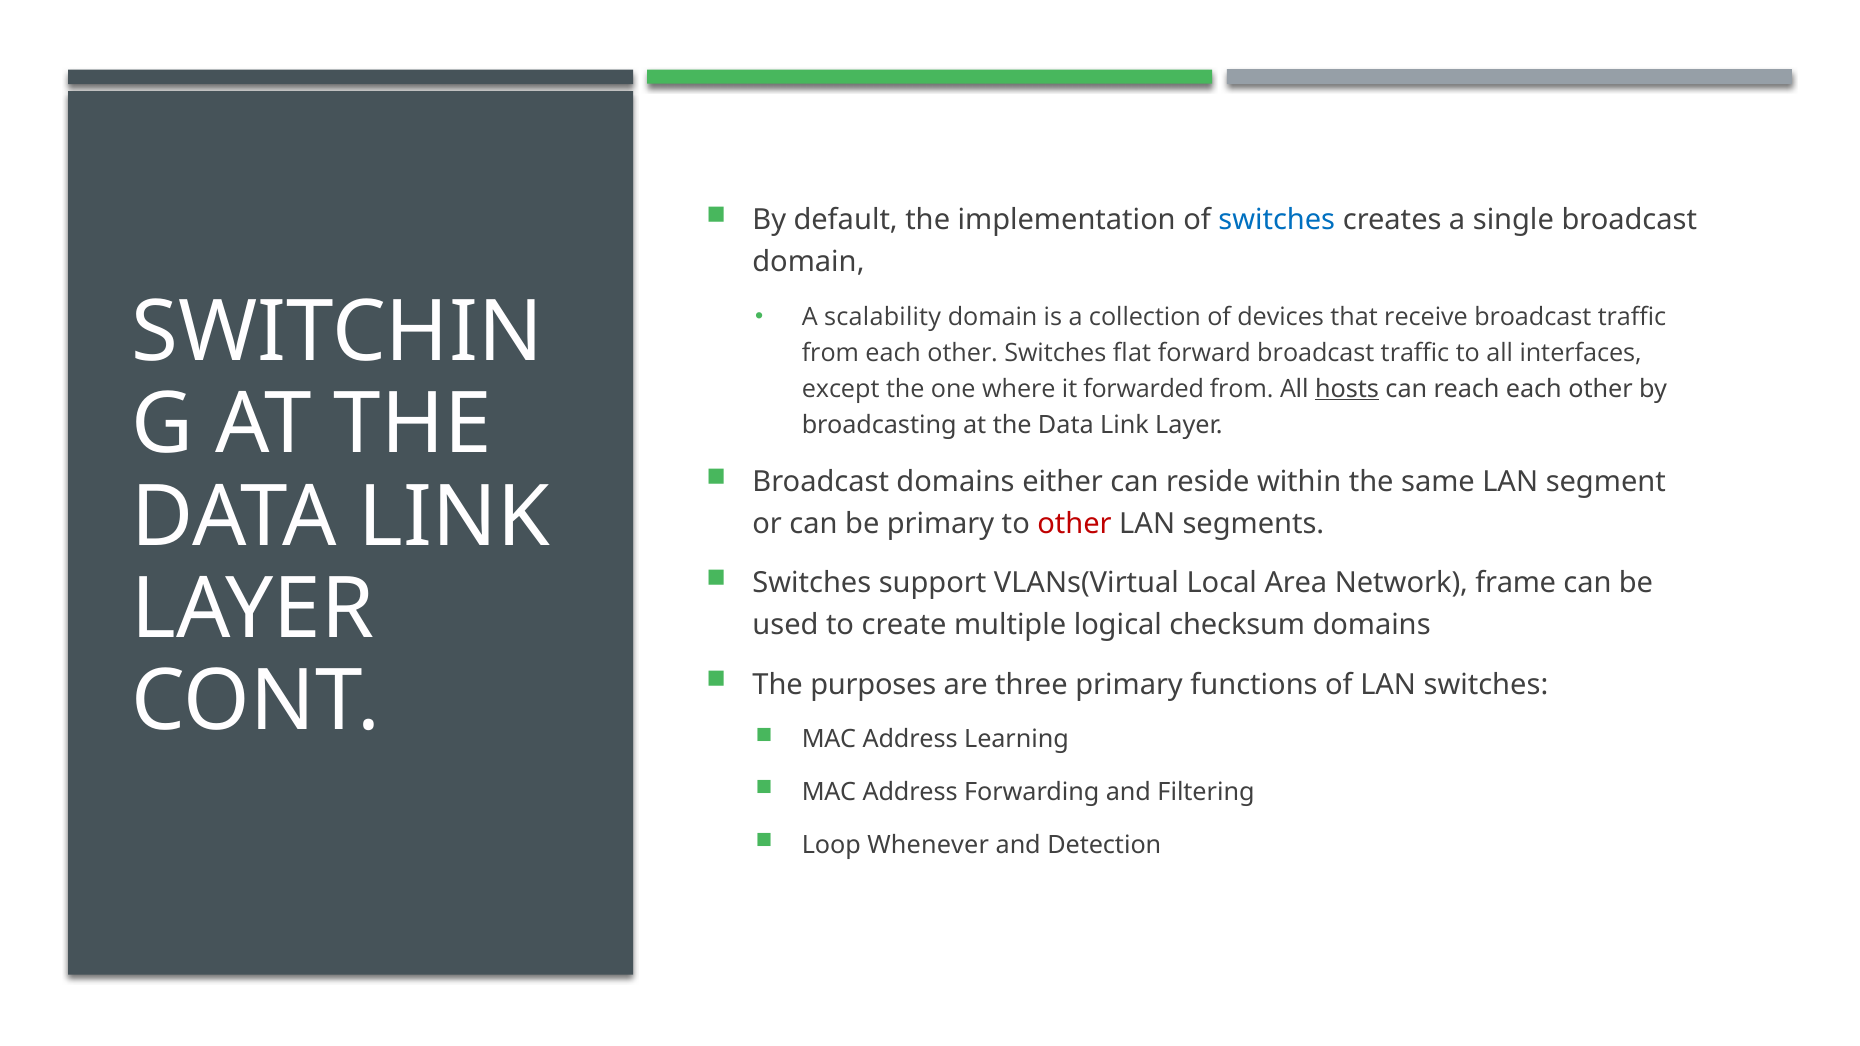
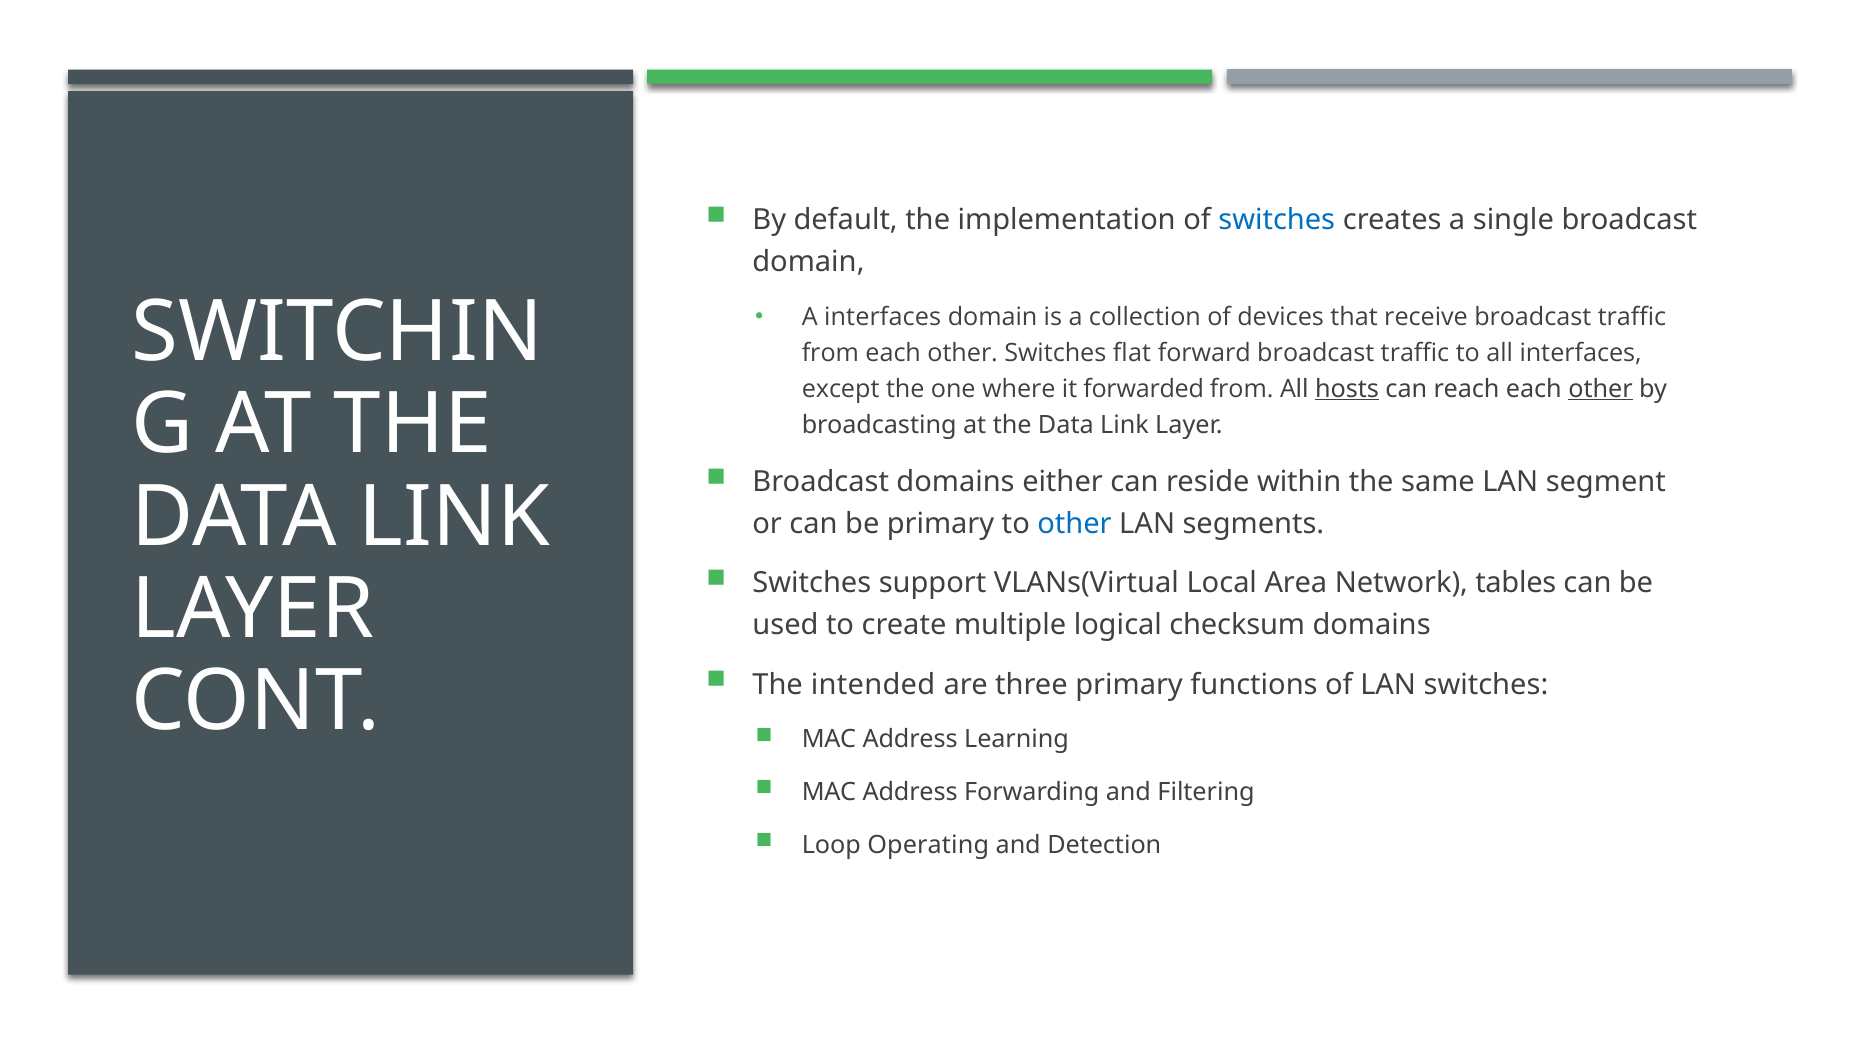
A scalability: scalability -> interfaces (883, 317)
other underline: none -> present (1601, 389)
other colour: red -> blue (1074, 524)
frame: frame -> tables (1516, 583)
purposes: purposes -> intended (873, 685)
Whenever: Whenever -> Operating (928, 845)
